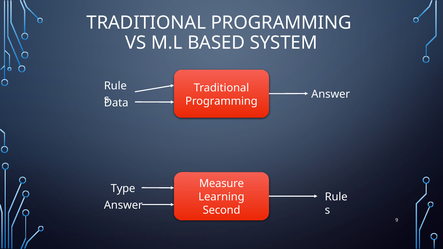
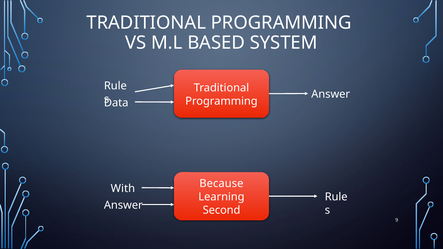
Measure: Measure -> Because (221, 184)
Type: Type -> With (123, 189)
